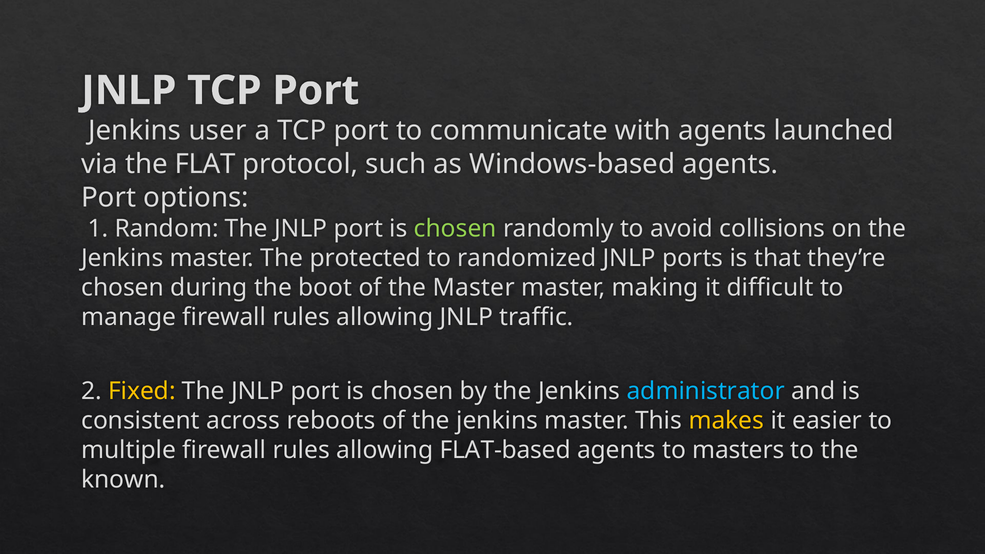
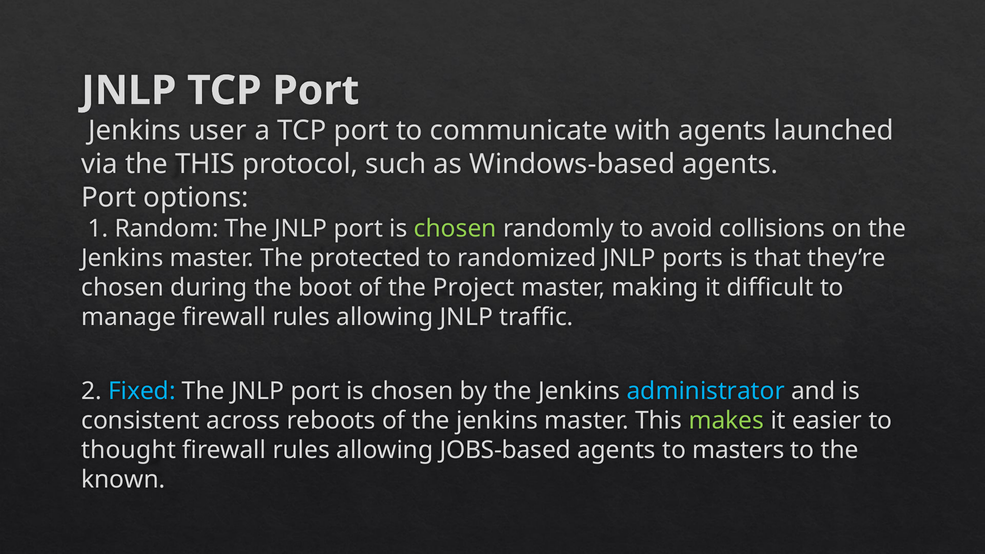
the FLAT: FLAT -> THIS (205, 164)
the Master: Master -> Project (474, 288)
Fixed colour: yellow -> light blue (142, 391)
makes colour: yellow -> light green (726, 421)
multiple: multiple -> thought (129, 450)
FLAT-based: FLAT-based -> JOBS-based (505, 450)
